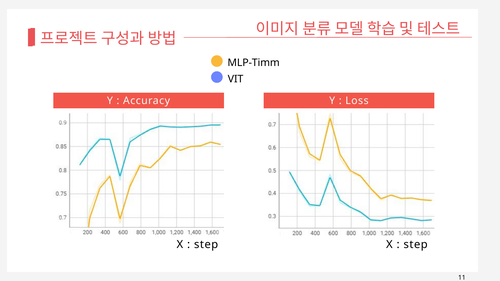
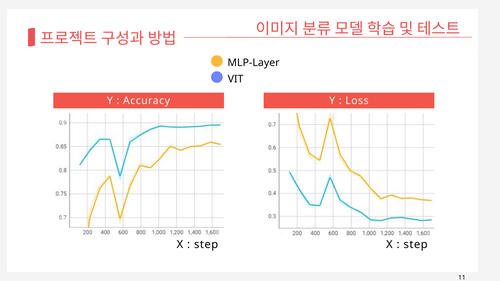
MLP-Timm: MLP-Timm -> MLP-Layer (254, 63)
